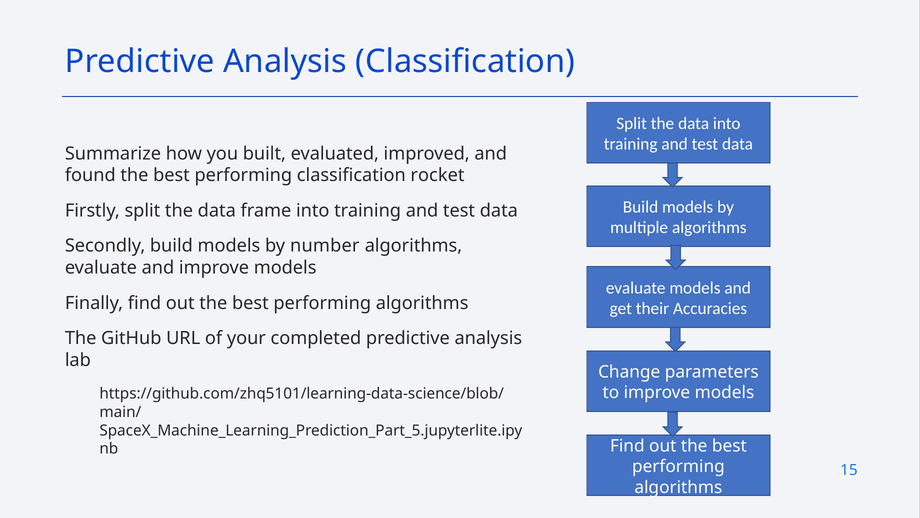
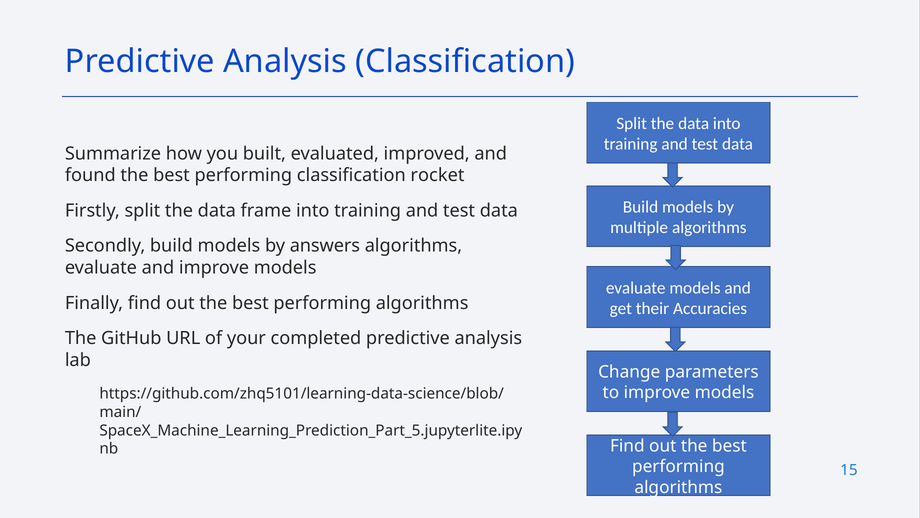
number: number -> answers (325, 246)
